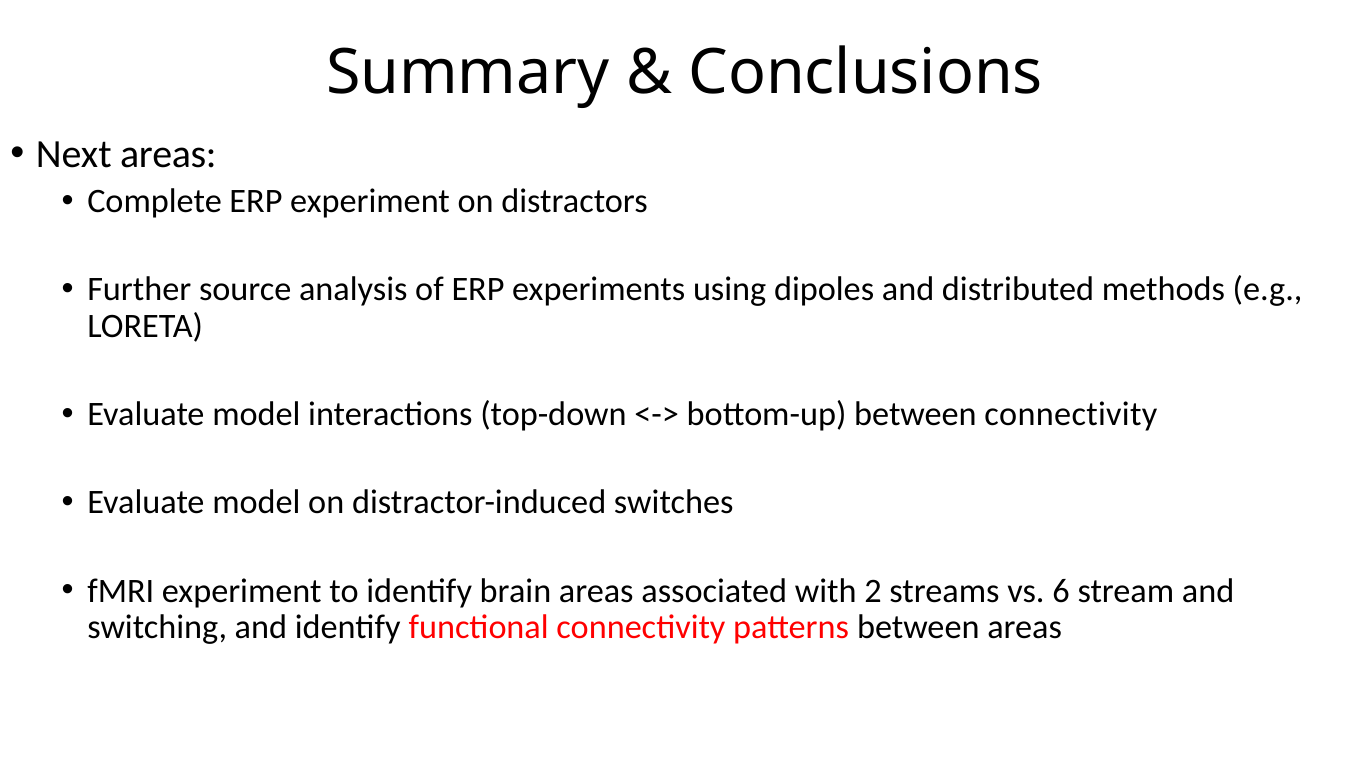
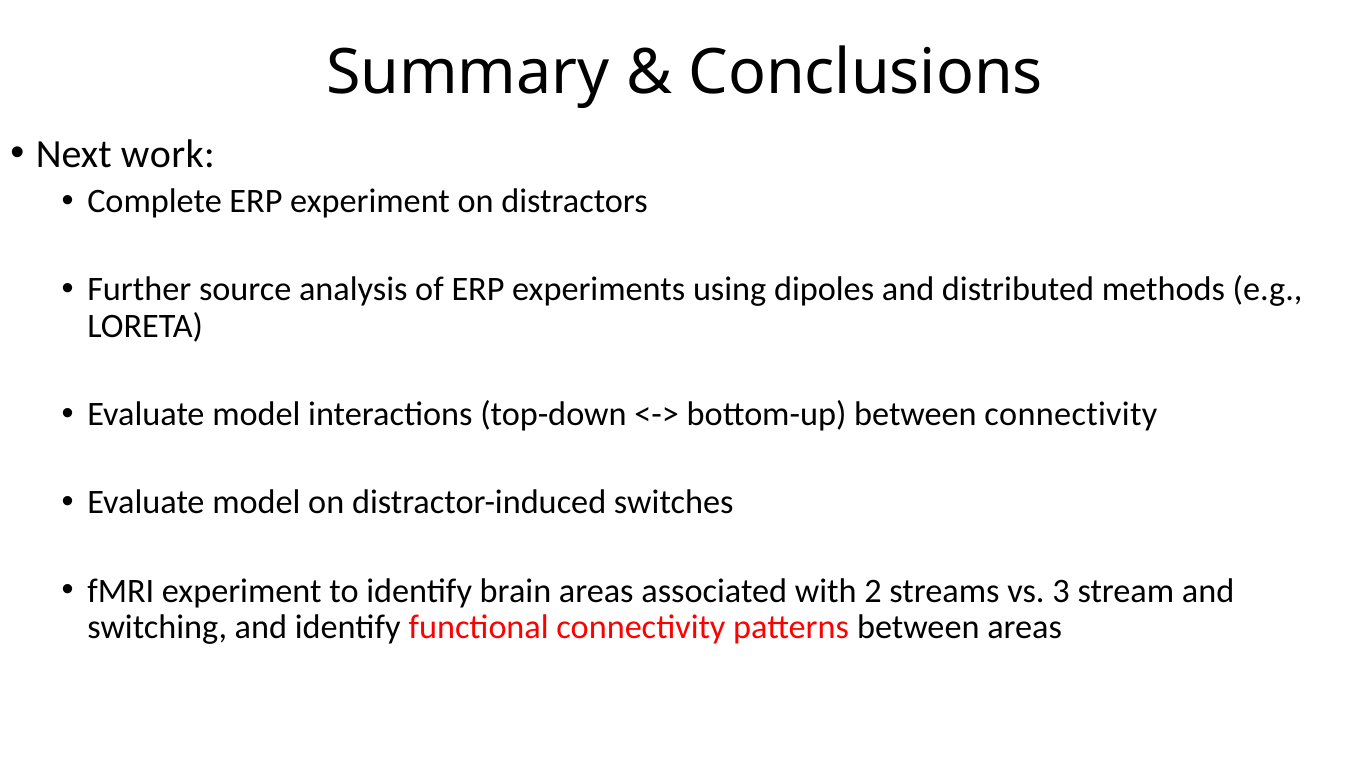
Next areas: areas -> work (168, 154)
6: 6 -> 3 (1061, 591)
